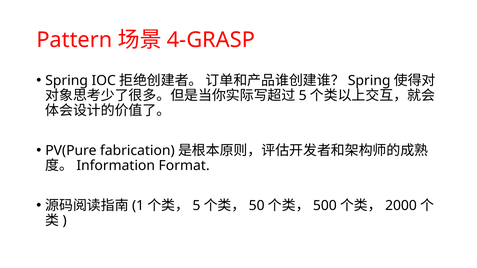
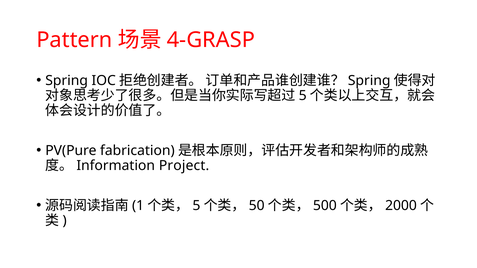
Format: Format -> Project (184, 166)
